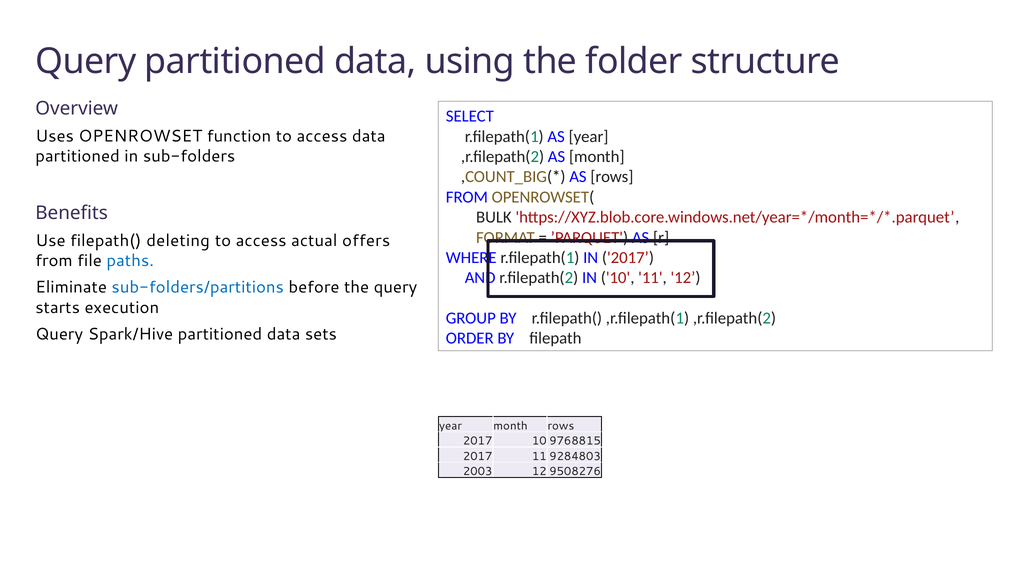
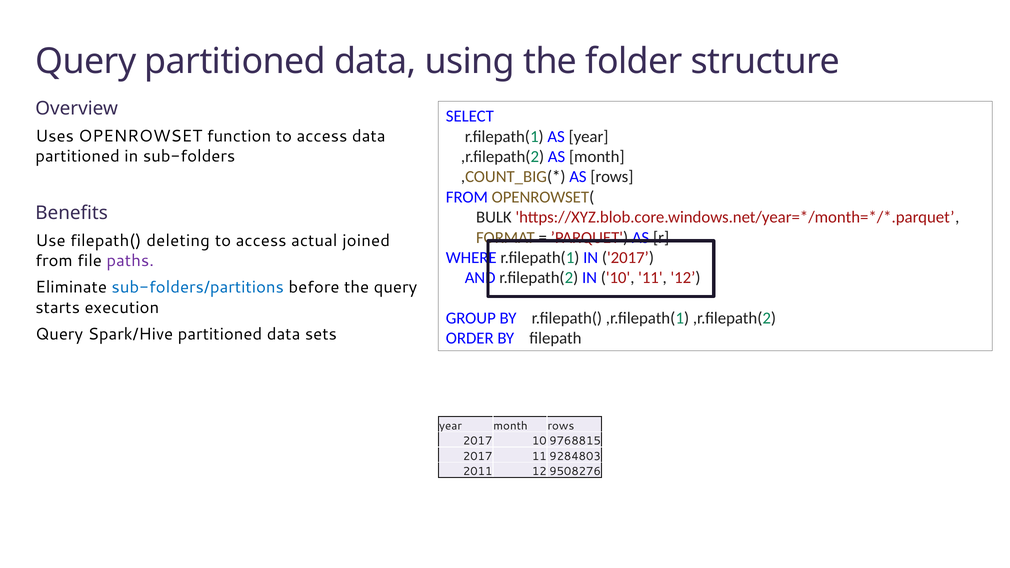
offers: offers -> joined (366, 241)
paths colour: blue -> purple (130, 261)
2003: 2003 -> 2011 (478, 472)
